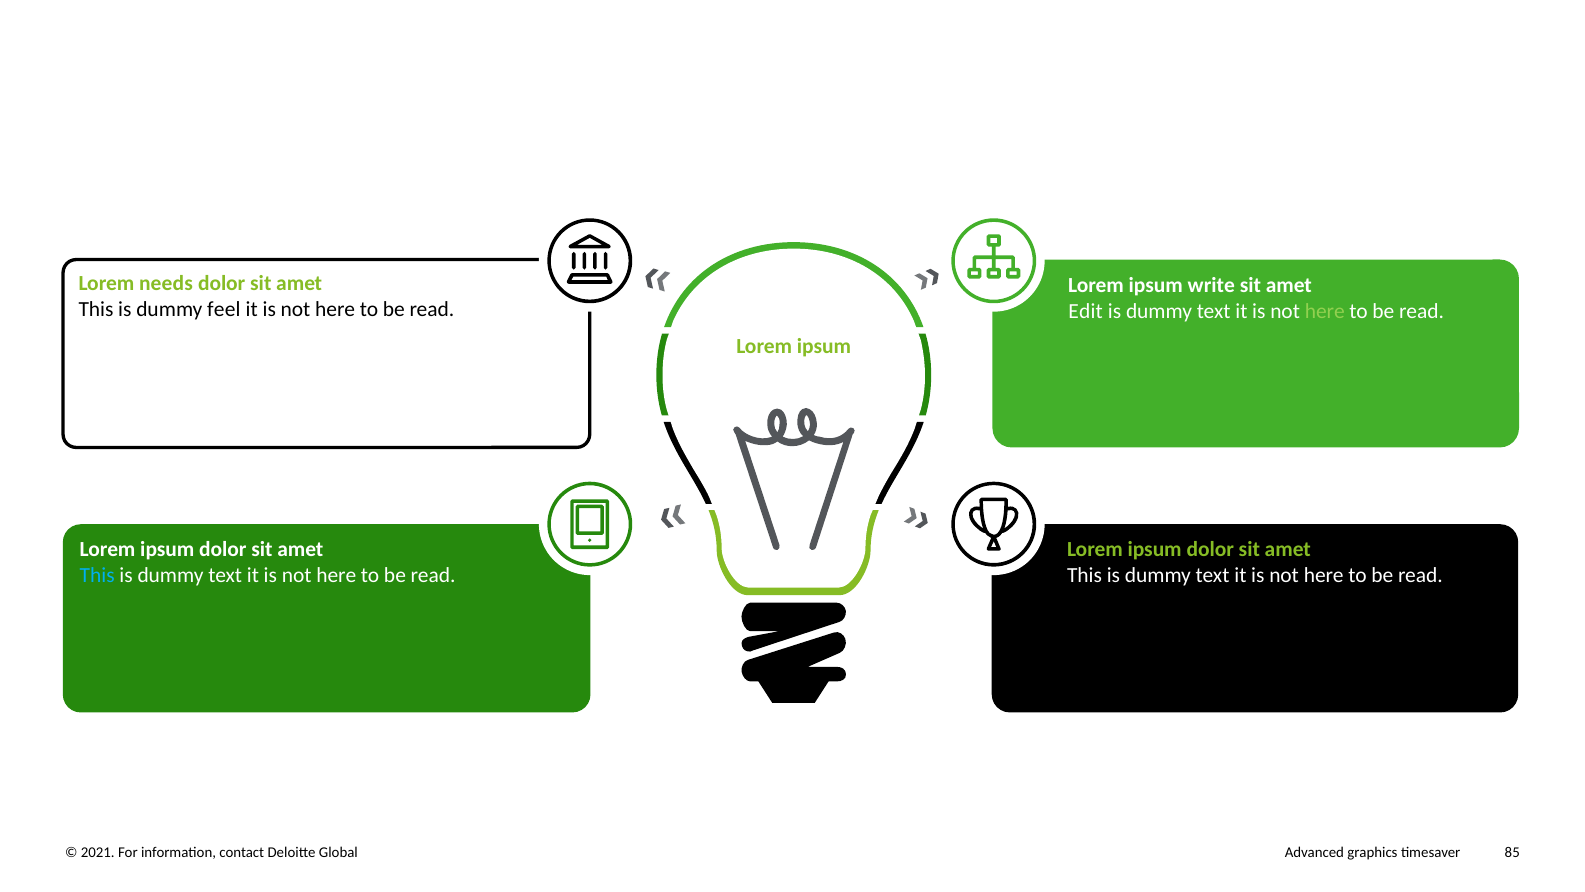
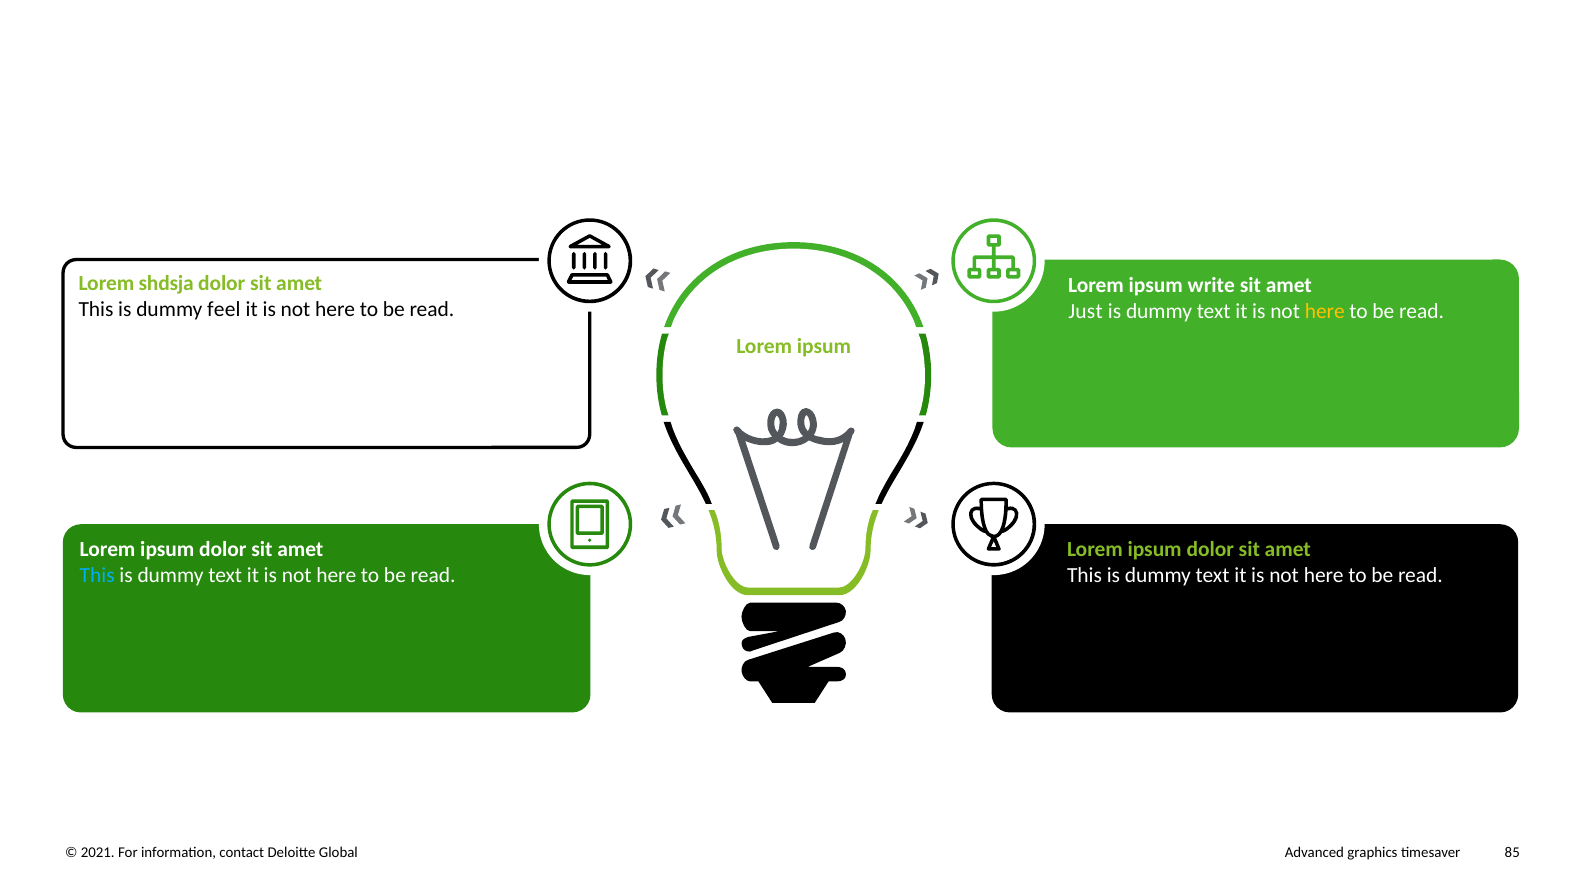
needs: needs -> shdsja (166, 283)
Edit: Edit -> Just (1086, 311)
here colour: light green -> yellow (1325, 311)
